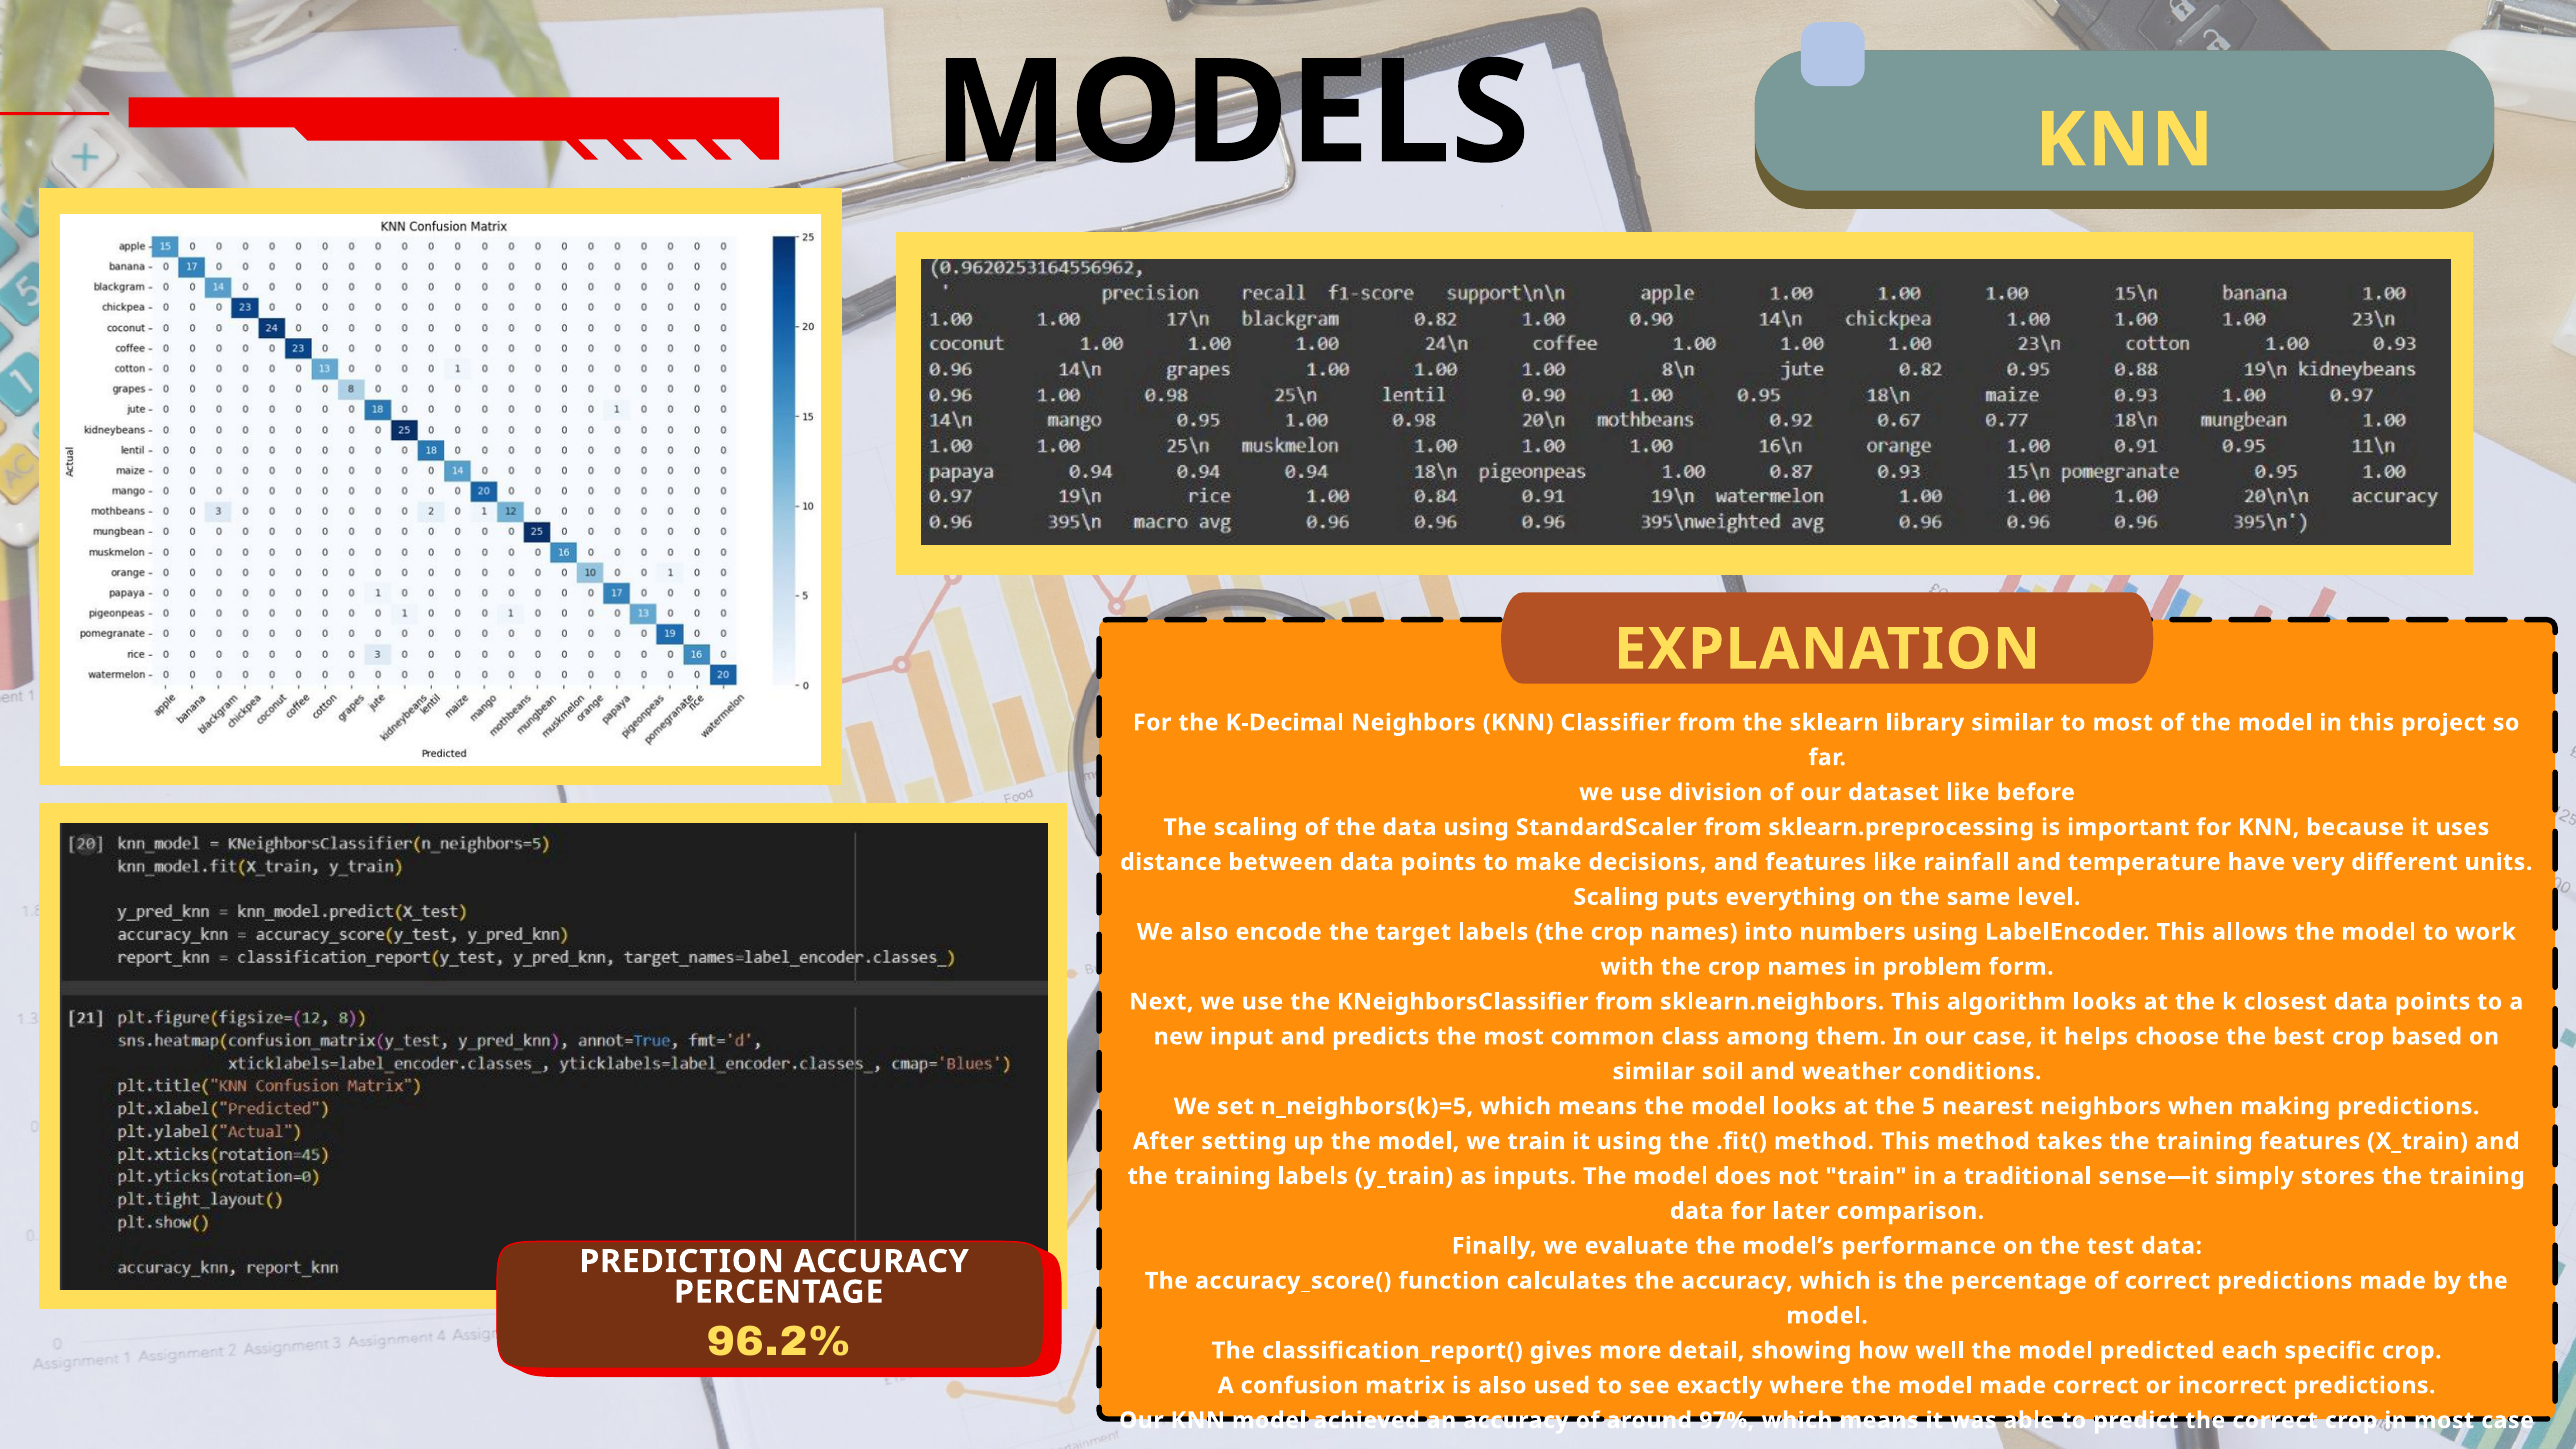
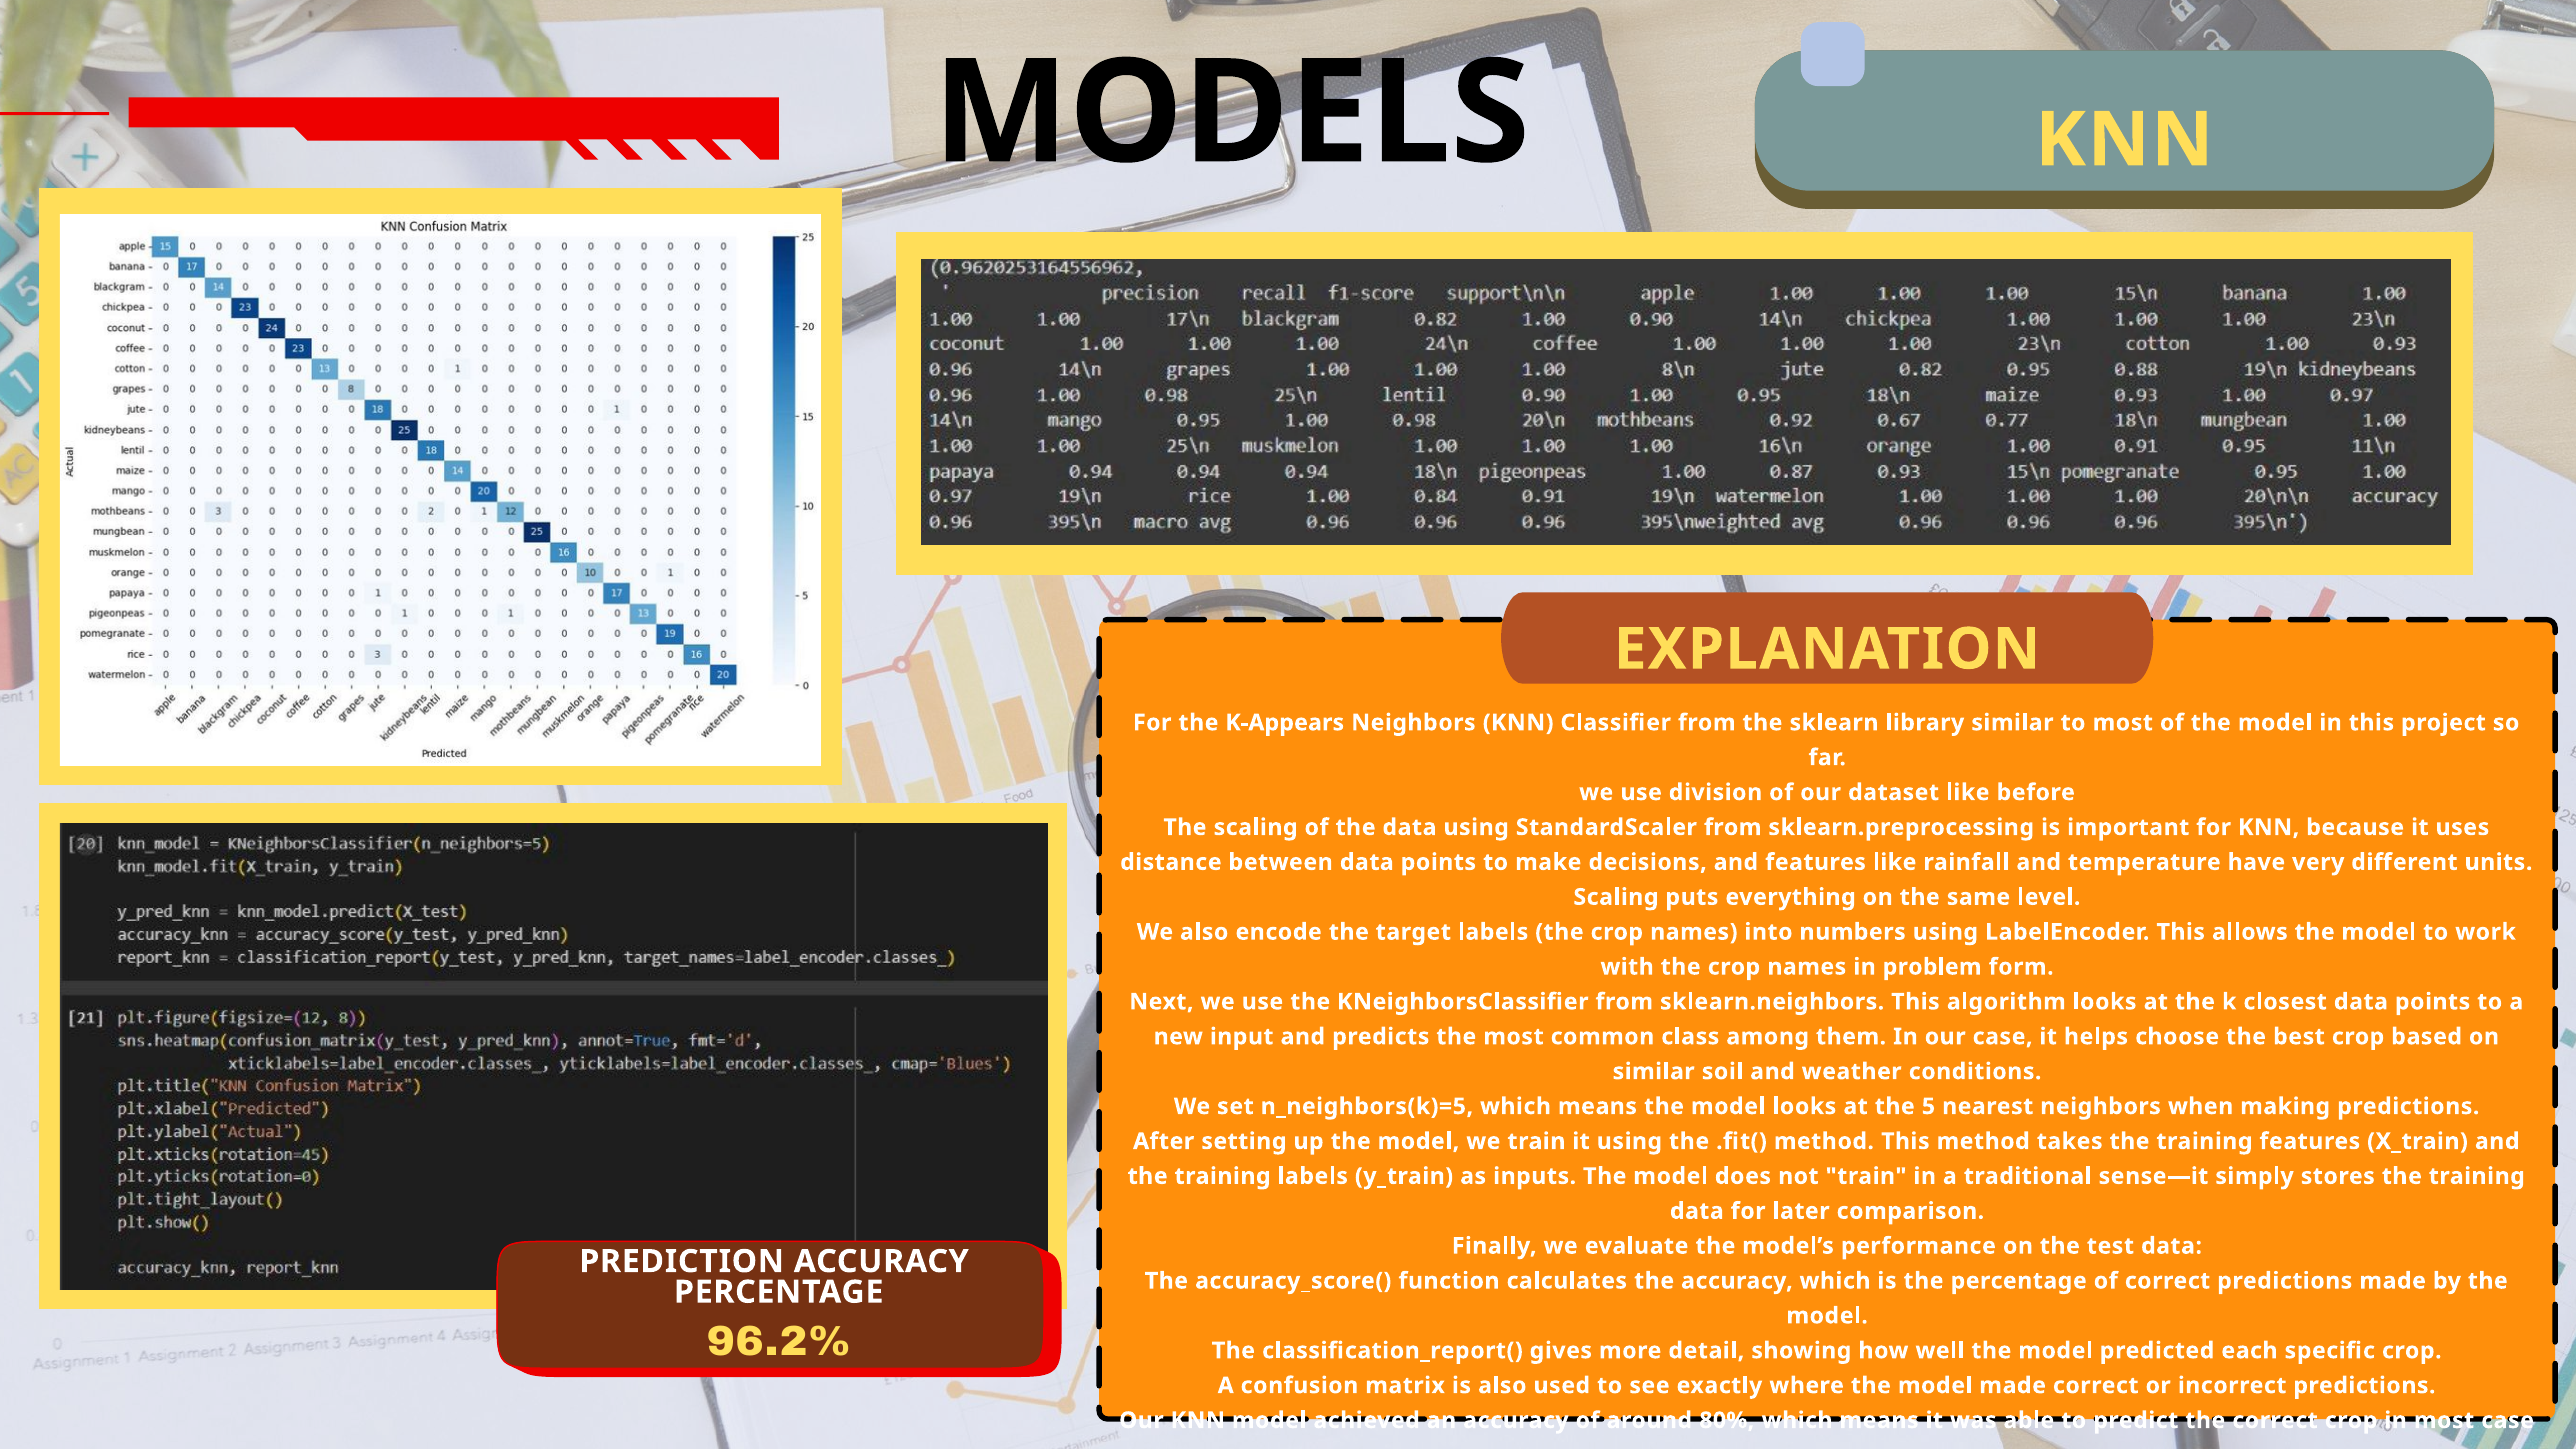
K-Decimal: K-Decimal -> K-Appears (1285, 723)
97%: 97% -> 80% (1727, 1420)
